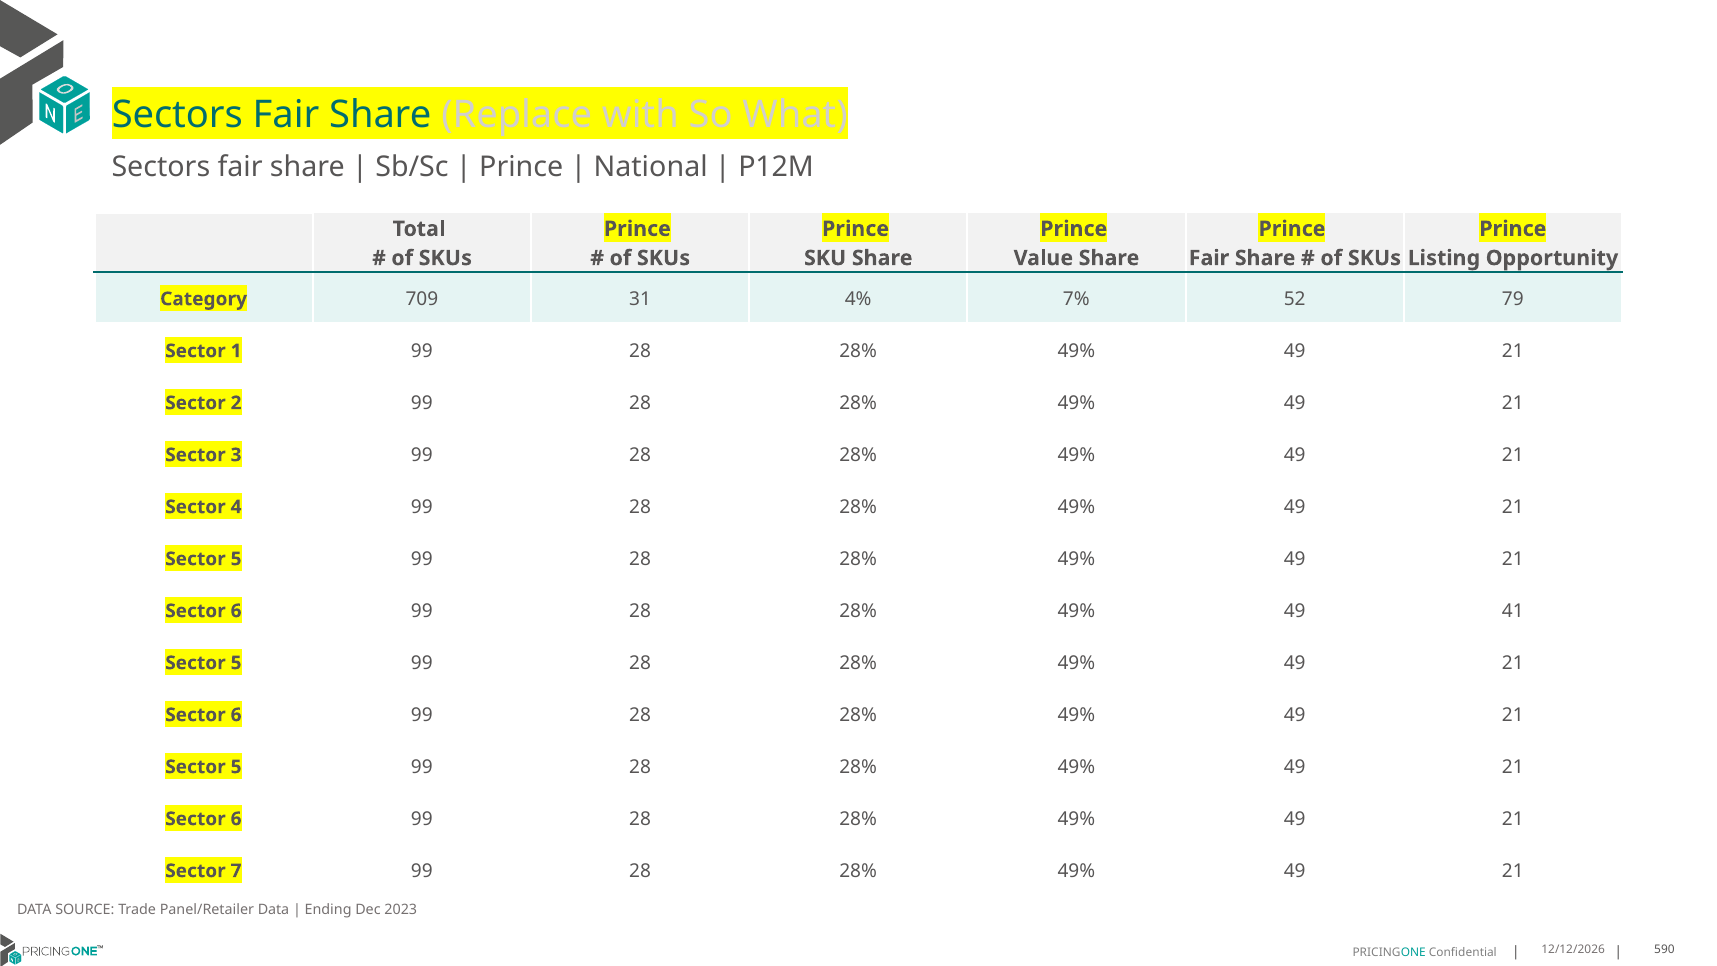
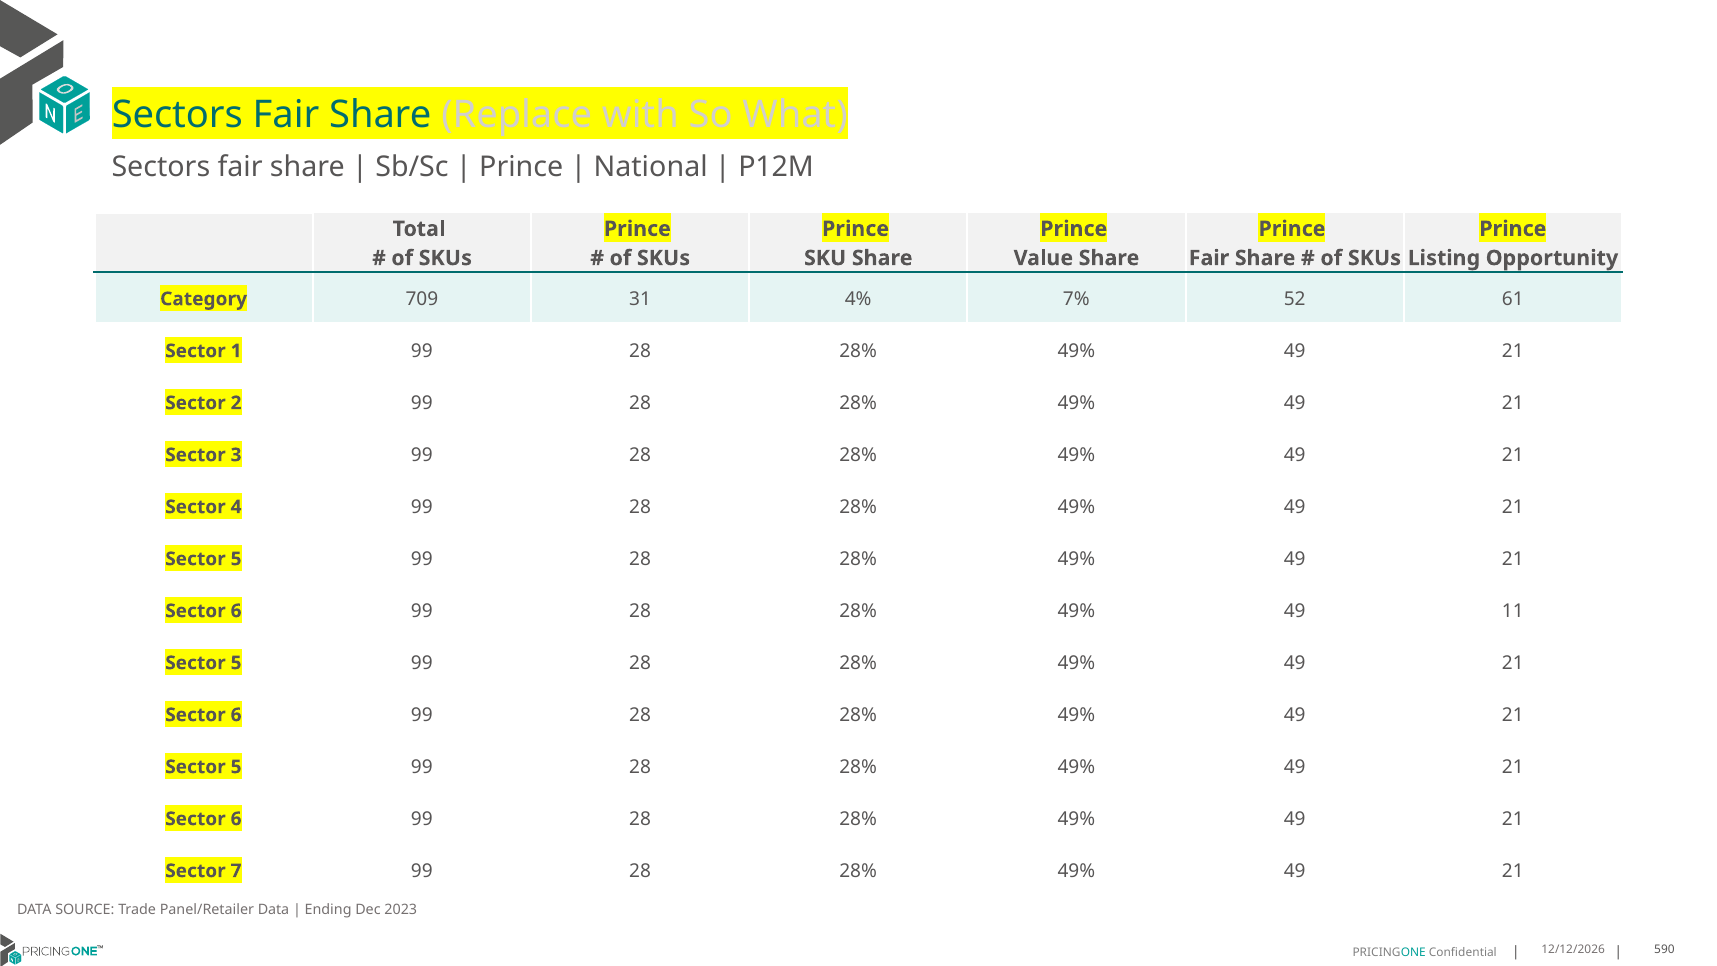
79: 79 -> 61 (1513, 299)
41: 41 -> 11 (1513, 611)
